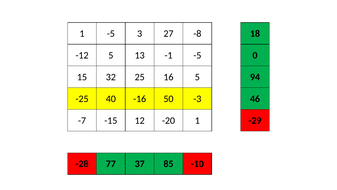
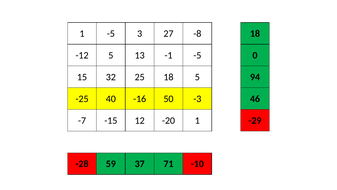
25 16: 16 -> 18 (168, 77)
77: 77 -> 59 (111, 164)
85: 85 -> 71 (168, 164)
